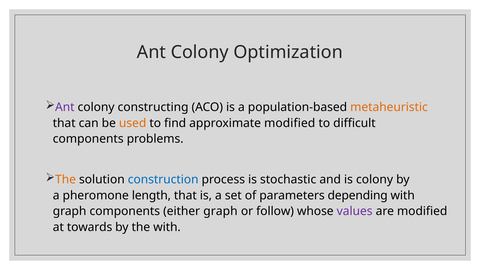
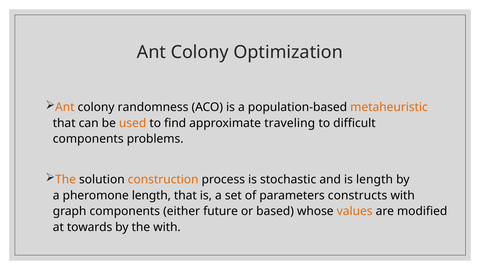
Ant colour: purple -> orange (65, 107)
constructing: constructing -> randomness (153, 107)
approximate modified: modified -> traveling (290, 123)
construction colour: blue -> orange (163, 180)
is colony: colony -> length (374, 180)
depending: depending -> constructs (358, 195)
either graph: graph -> future (221, 211)
follow: follow -> based (275, 211)
values colour: purple -> orange (355, 211)
